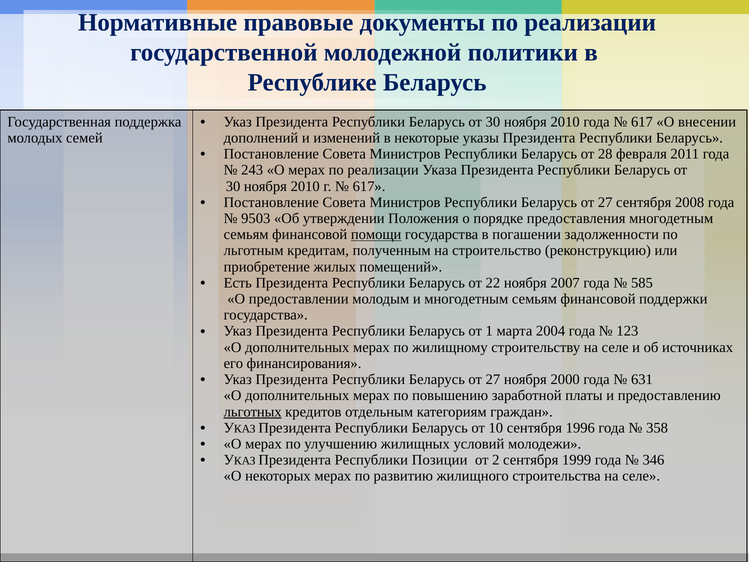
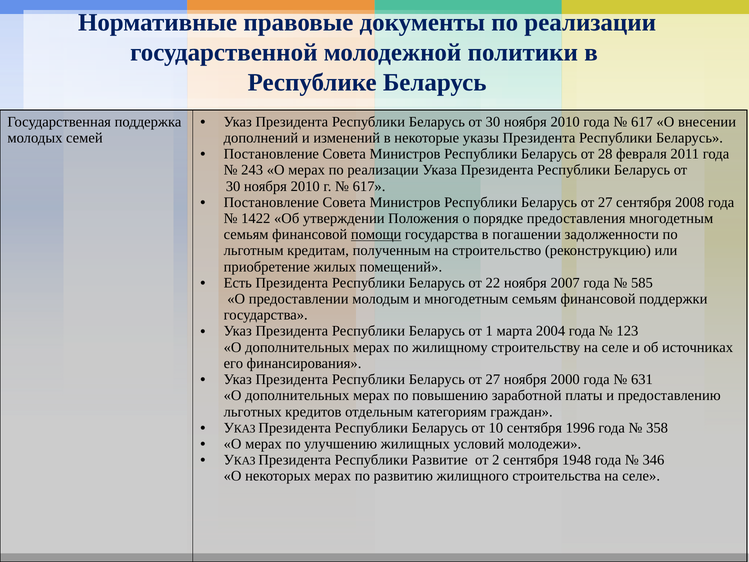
9503: 9503 -> 1422 (256, 218)
льготных underline: present -> none (253, 412)
Позиции: Позиции -> Развитие (440, 460)
1999: 1999 -> 1948 (577, 460)
